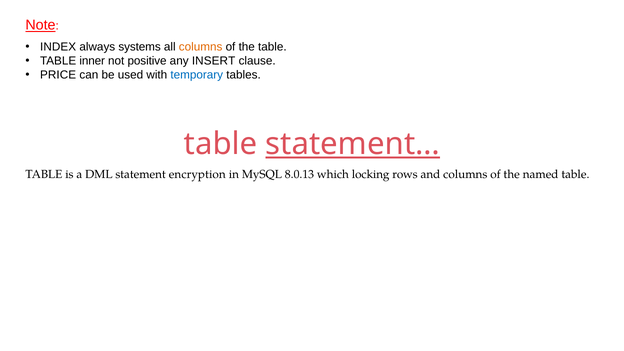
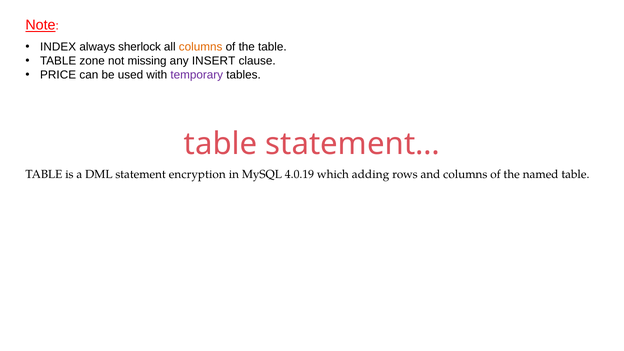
systems: systems -> sherlock (140, 47)
inner: inner -> zone (92, 61)
positive: positive -> missing (147, 61)
temporary colour: blue -> purple (197, 75)
statement… underline: present -> none (353, 144)
8.0.13: 8.0.13 -> 4.0.19 (299, 175)
locking: locking -> adding (371, 175)
